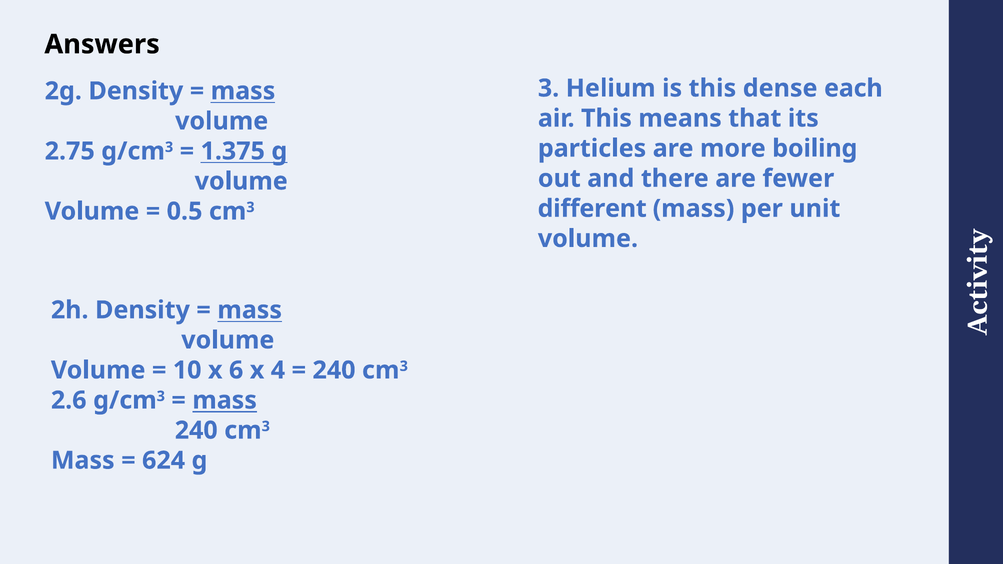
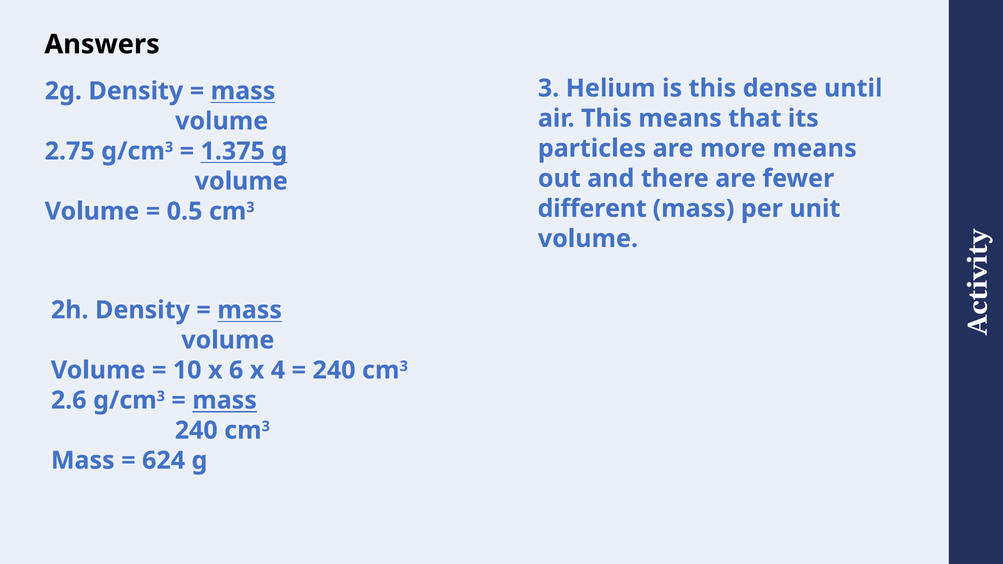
each: each -> until (853, 88)
more boiling: boiling -> means (815, 148)
